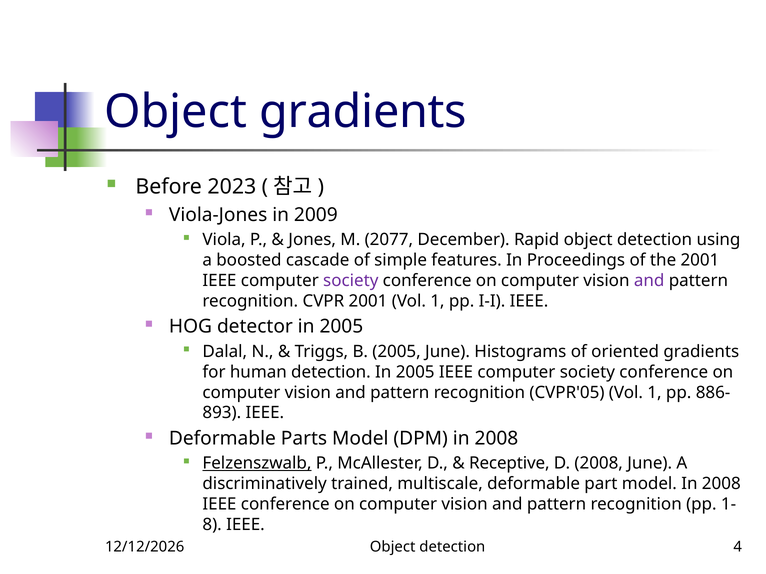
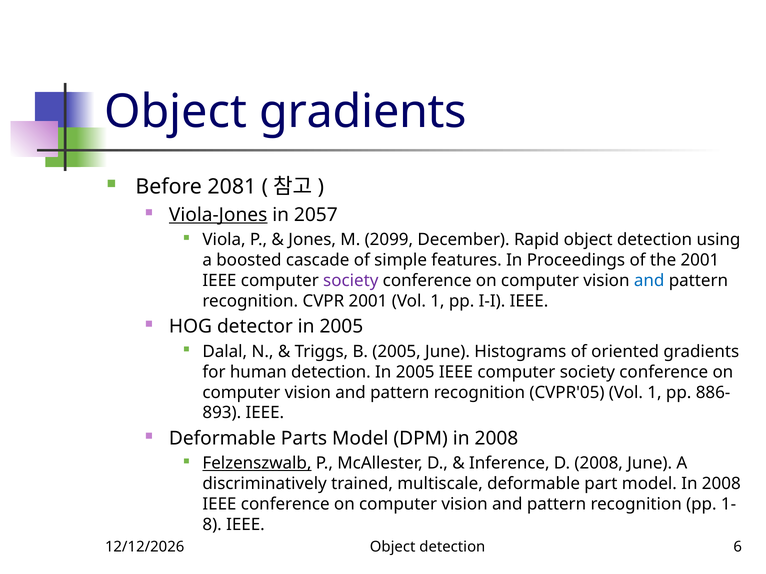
2023: 2023 -> 2081 (232, 187)
Viola-Jones underline: none -> present (218, 215)
2009: 2009 -> 2057 (316, 215)
2077: 2077 -> 2099 (389, 240)
and colour: purple -> blue (649, 281)
Receptive: Receptive -> Inference (509, 464)
4: 4 -> 6 (738, 547)
